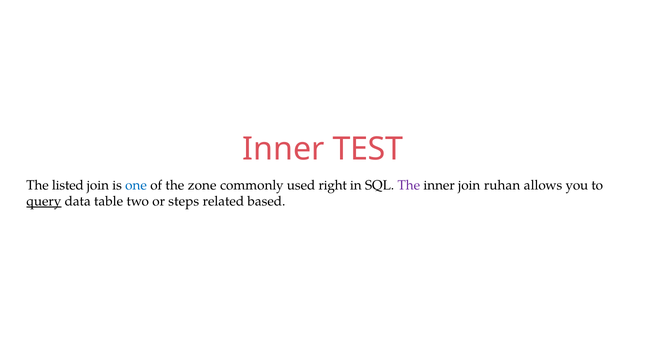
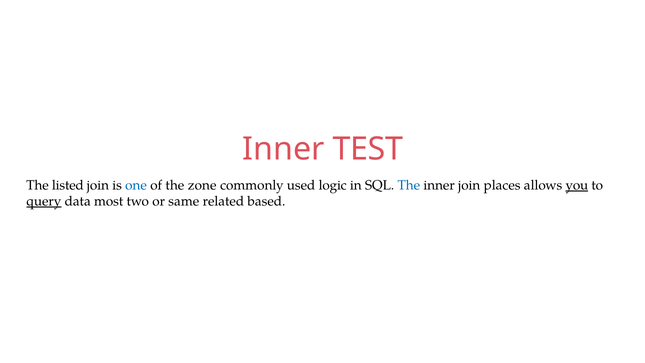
right: right -> logic (333, 185)
The colour: purple -> blue (409, 185)
ruhan: ruhan -> places (502, 185)
you underline: none -> present (577, 185)
table: table -> most (109, 201)
steps: steps -> same (184, 201)
